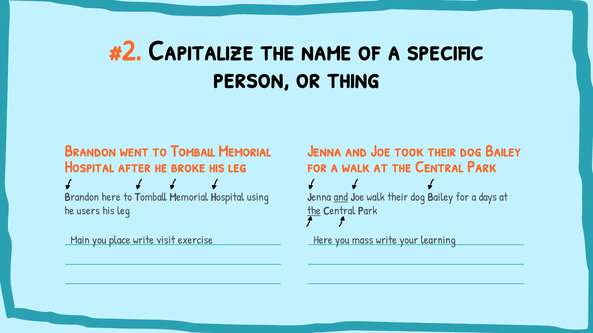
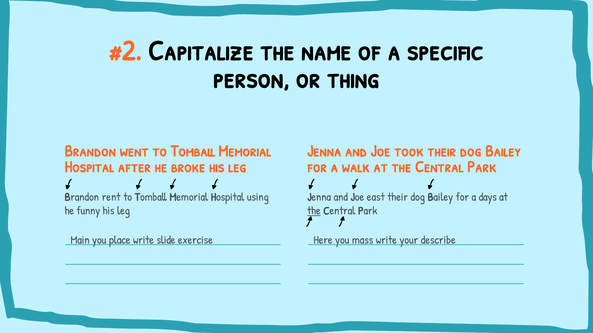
Brandon here: here -> rent (111, 197)
and underline: present -> none (341, 197)
Joe walk: walk -> east (376, 197)
users: users -> funny (88, 211)
visit: visit -> slide (166, 240)
learning: learning -> describe (438, 240)
